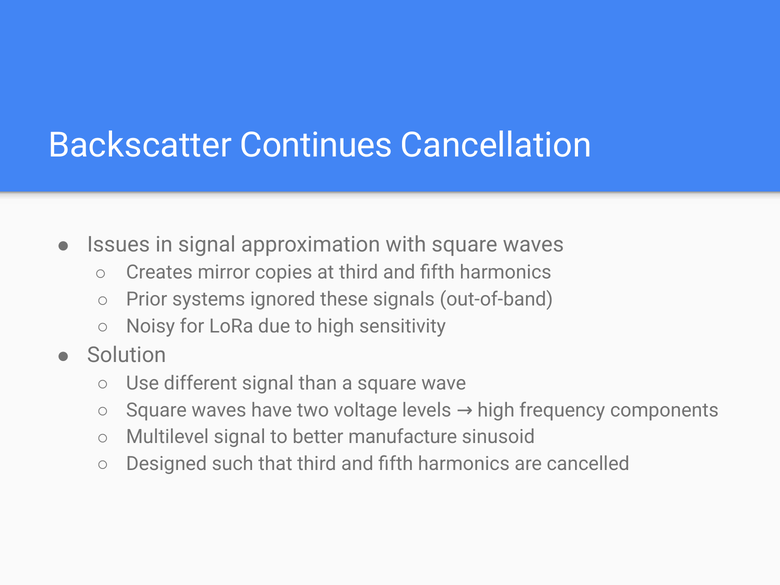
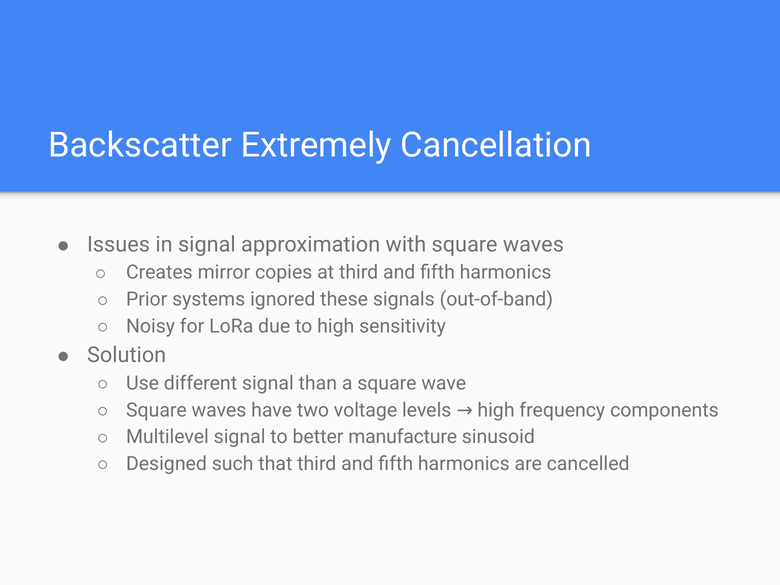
Continues: Continues -> Extremely (316, 145)
